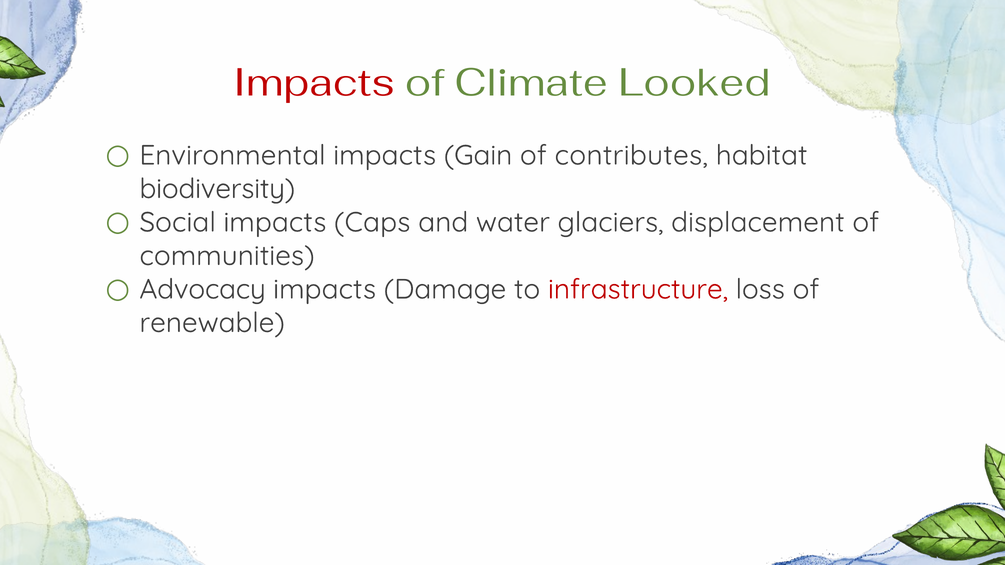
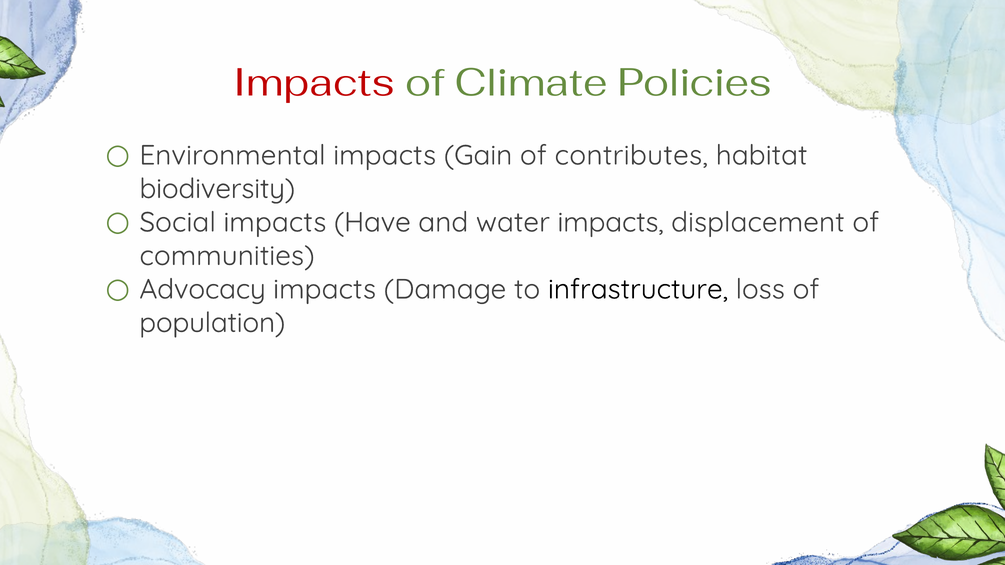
Looked: Looked -> Policies (695, 83)
Caps: Caps -> Have (372, 222)
water glaciers: glaciers -> impacts (611, 222)
infrastructure colour: red -> black (638, 289)
renewable: renewable -> population (212, 323)
